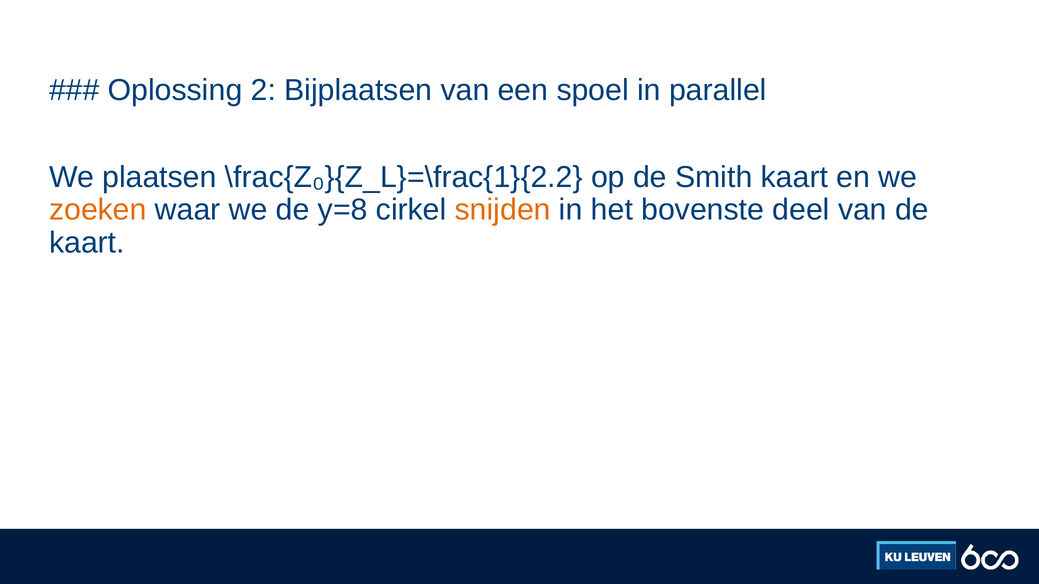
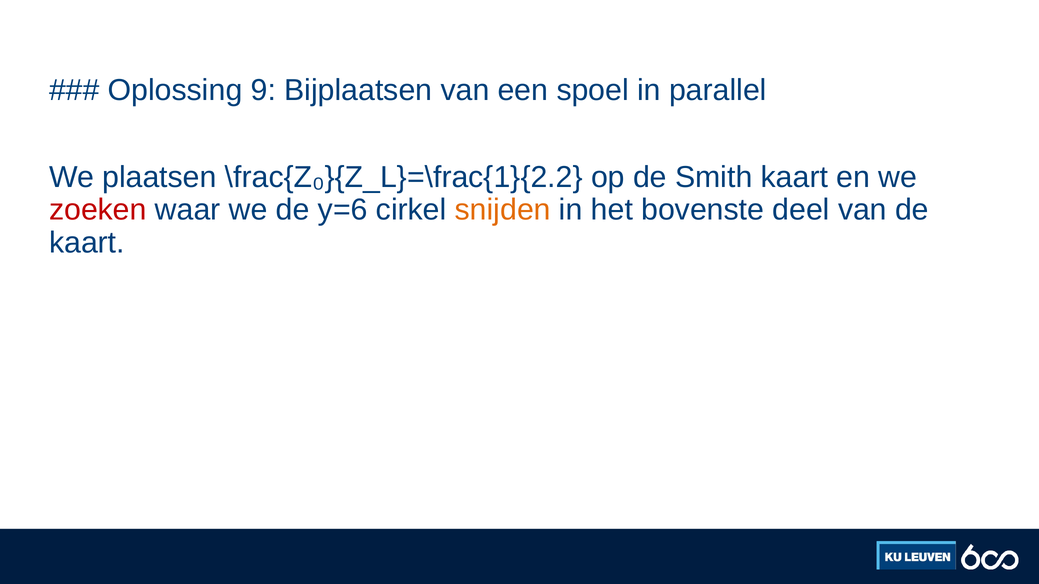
2: 2 -> 9 (263, 90)
zoeken colour: orange -> red (98, 210)
y=8: y=8 -> y=6 (343, 210)
